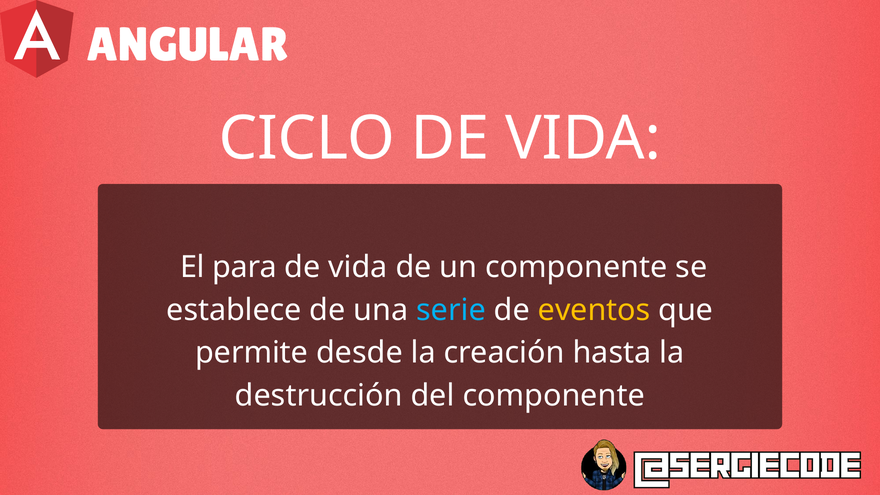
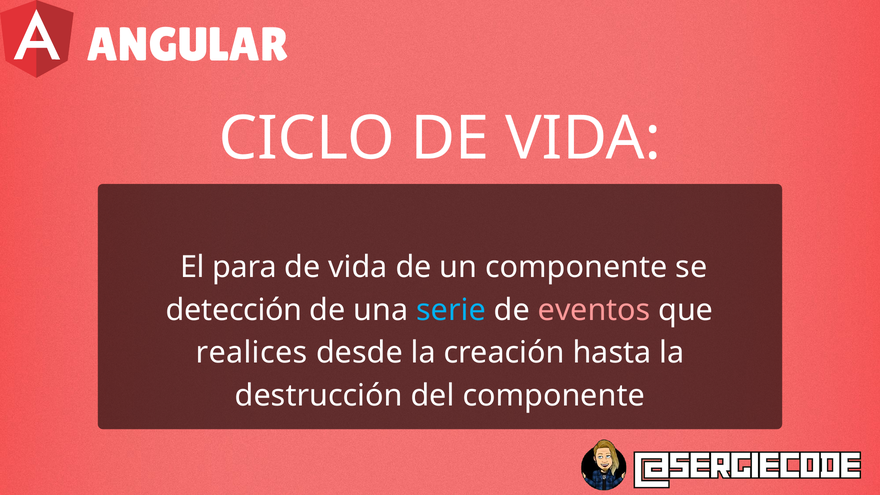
establece: establece -> detección (234, 310)
eventos colour: yellow -> pink (594, 310)
permite: permite -> realices (252, 353)
